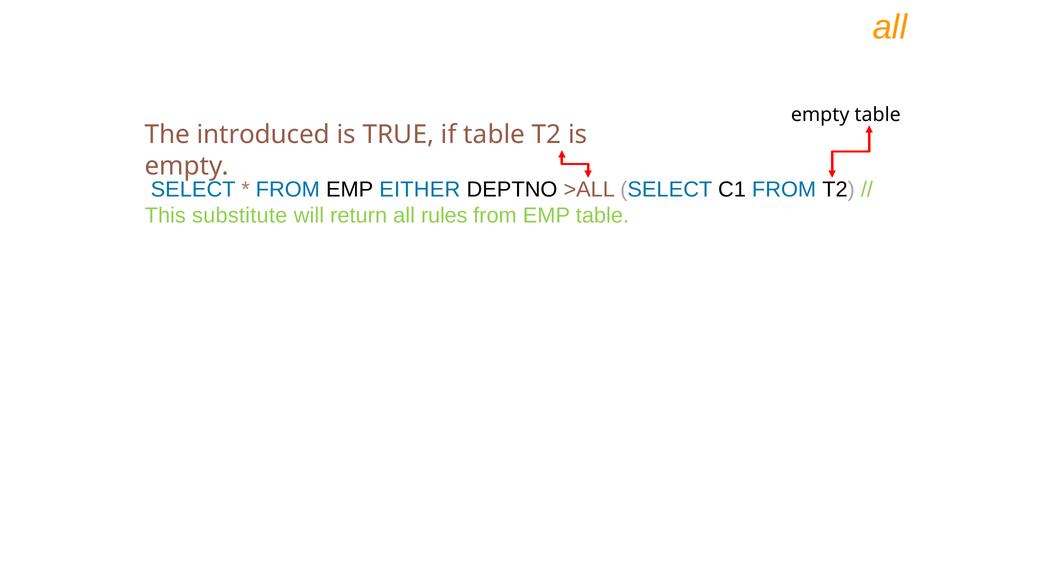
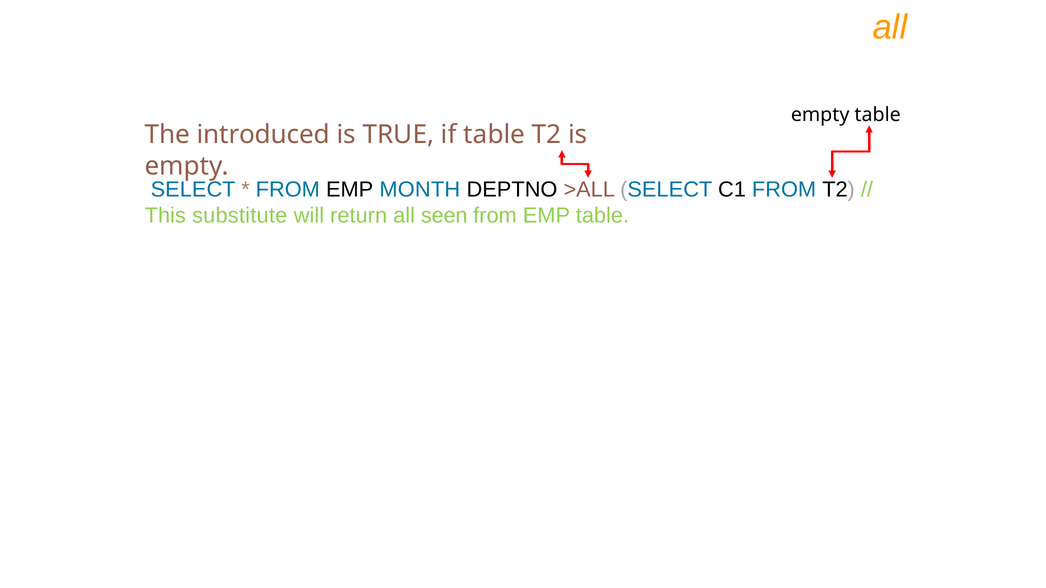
EITHER: EITHER -> MONTH (420, 190)
rules: rules -> seen (444, 216)
